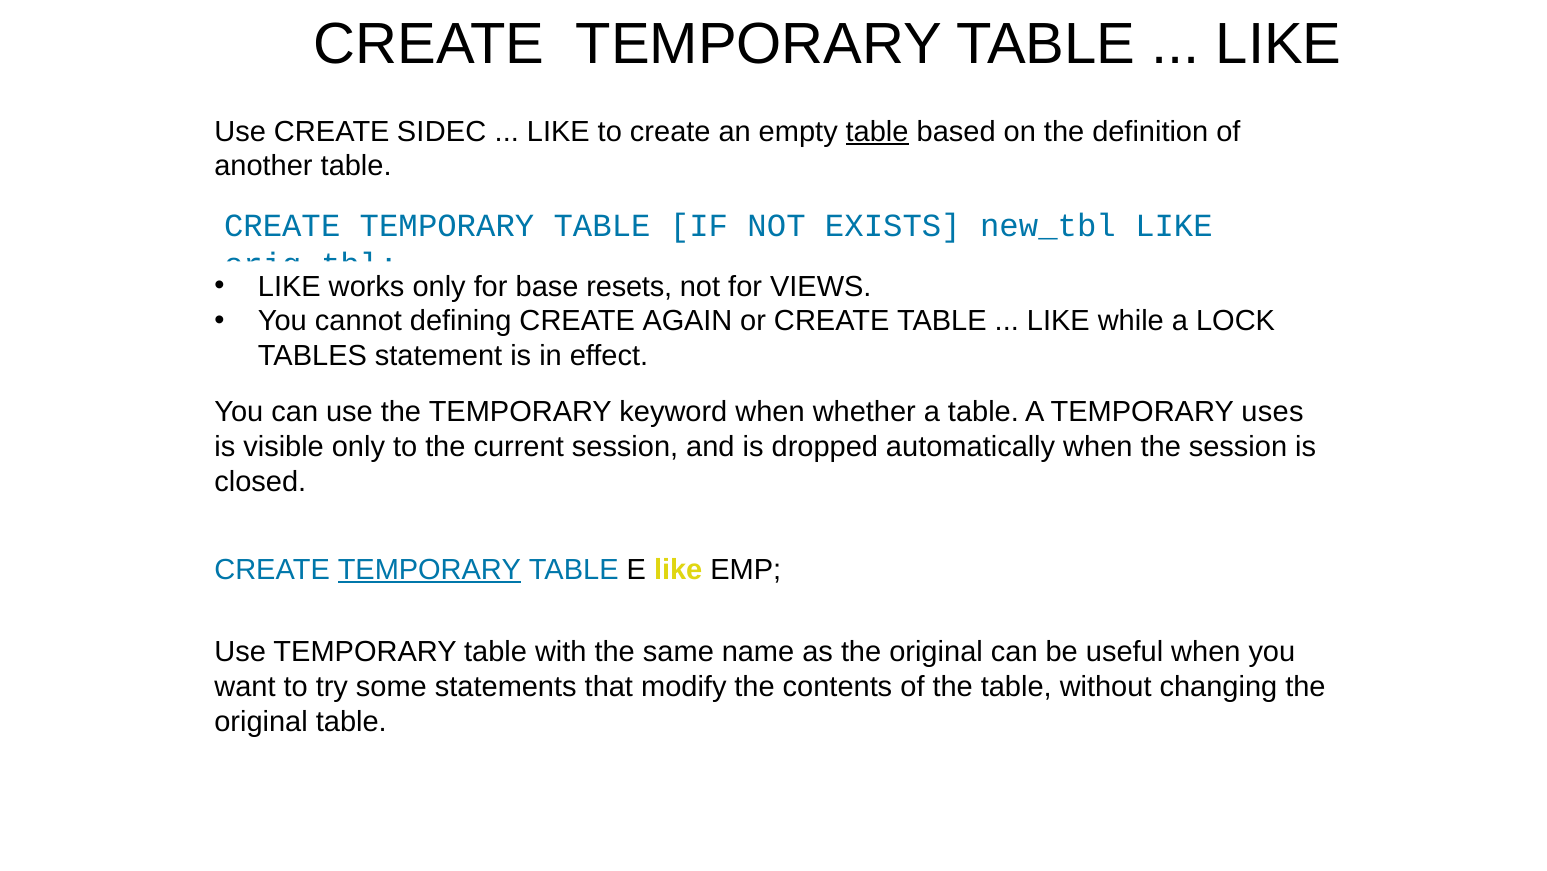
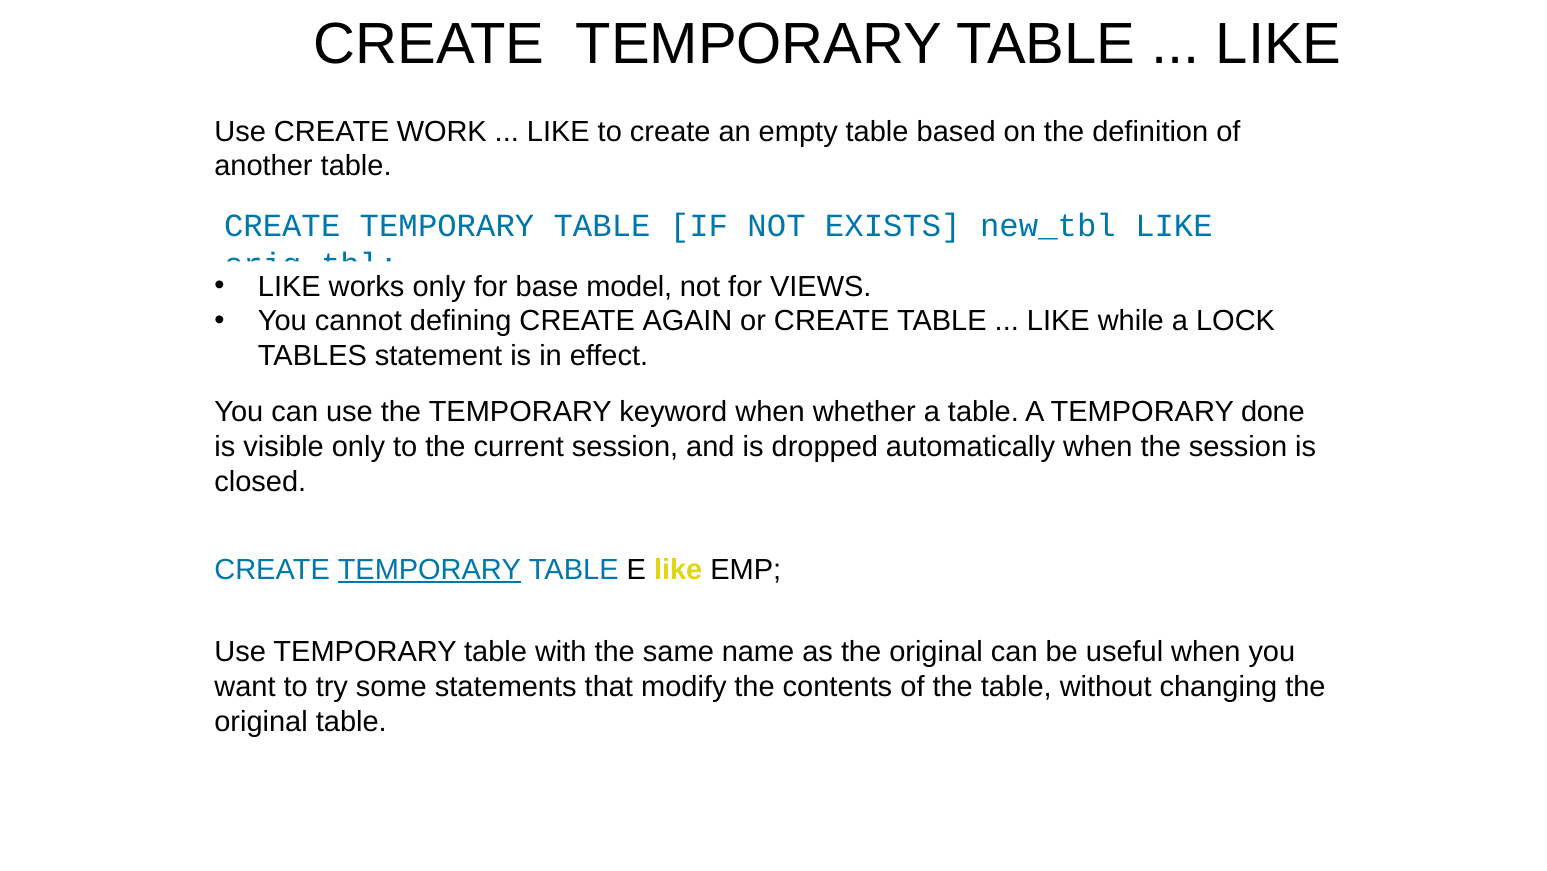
SIDEC: SIDEC -> WORK (442, 131)
table underline: present -> none (877, 131)
resets: resets -> model (629, 286)
uses: uses -> done (1273, 412)
